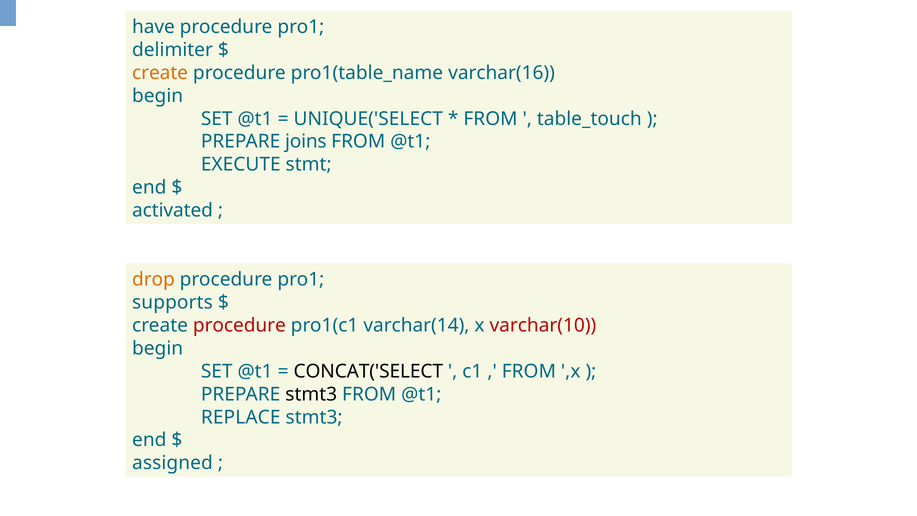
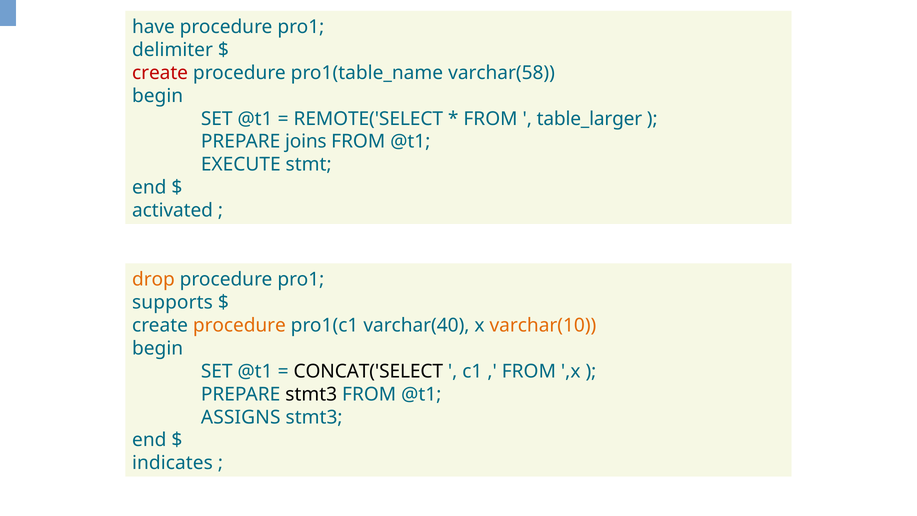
create colour: orange -> red (160, 73)
varchar(16: varchar(16 -> varchar(58 (502, 73)
UNIQUE('SELECT: UNIQUE('SELECT -> REMOTE('SELECT (368, 119)
table_touch: table_touch -> table_larger (589, 119)
procedure colour: red -> orange (239, 325)
varchar(14: varchar(14 -> varchar(40 (416, 325)
varchar(10 colour: red -> orange (543, 325)
REPLACE: REPLACE -> ASSIGNS (241, 417)
assigned: assigned -> indicates (172, 463)
